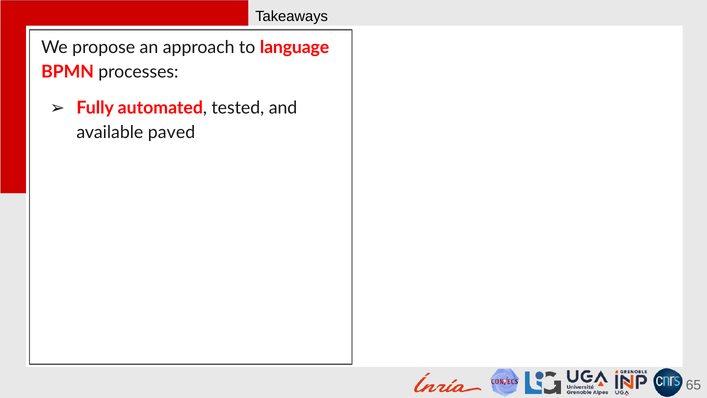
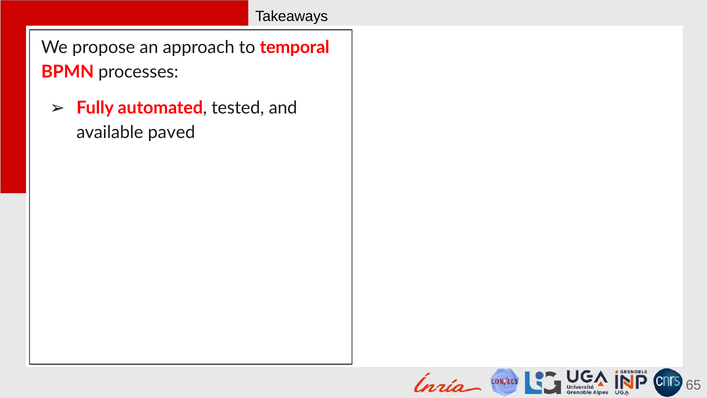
language: language -> temporal (295, 47)
